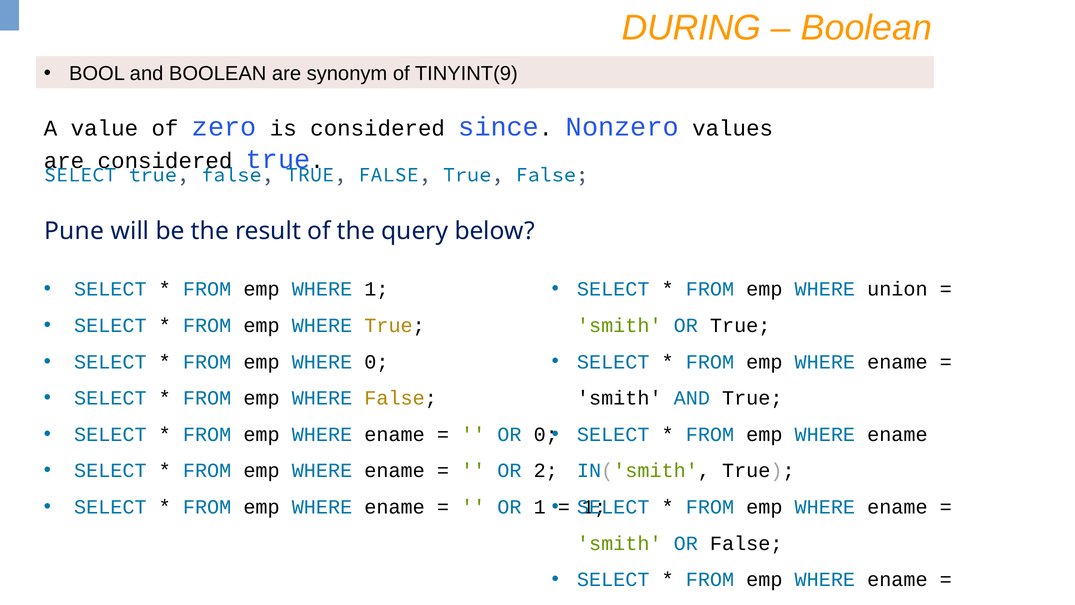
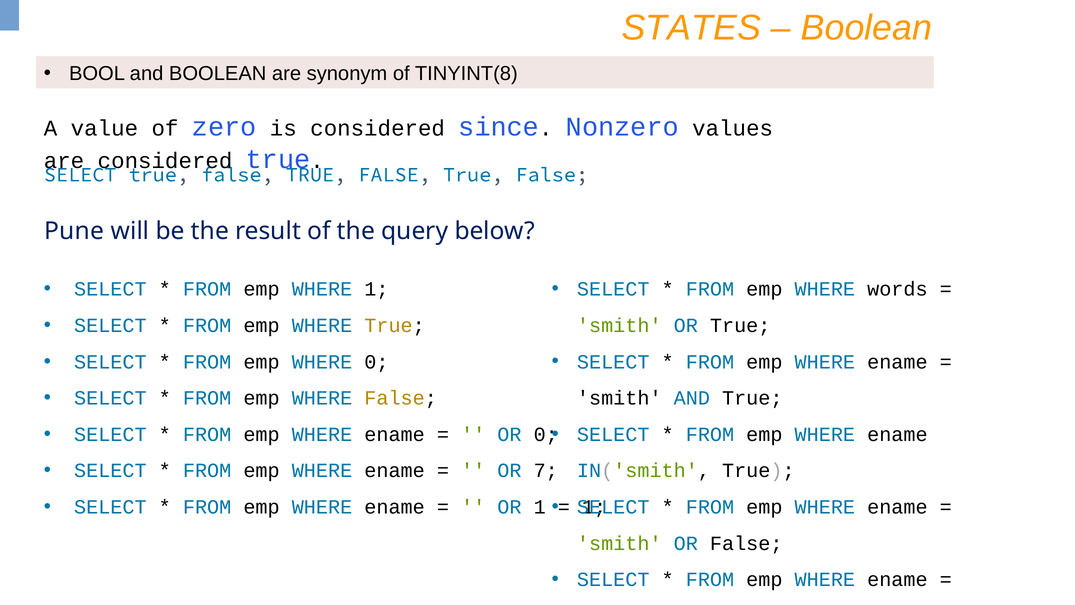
DURING: DURING -> STATES (691, 28)
TINYINT(9: TINYINT(9 -> TINYINT(8 (466, 74)
union: union -> words (897, 289)
2: 2 -> 7 (546, 471)
